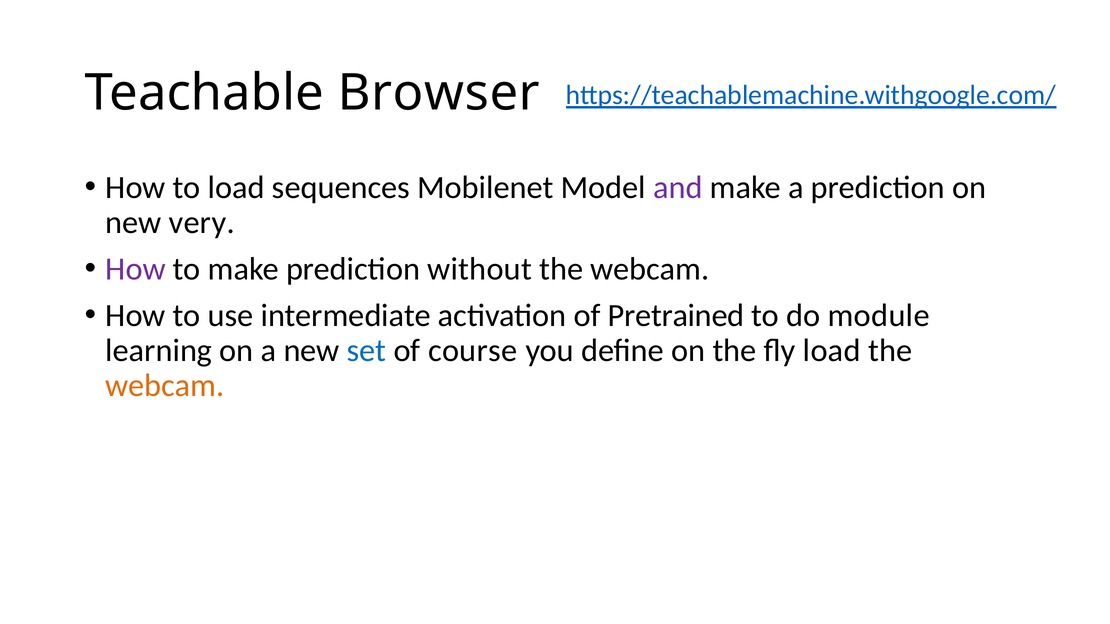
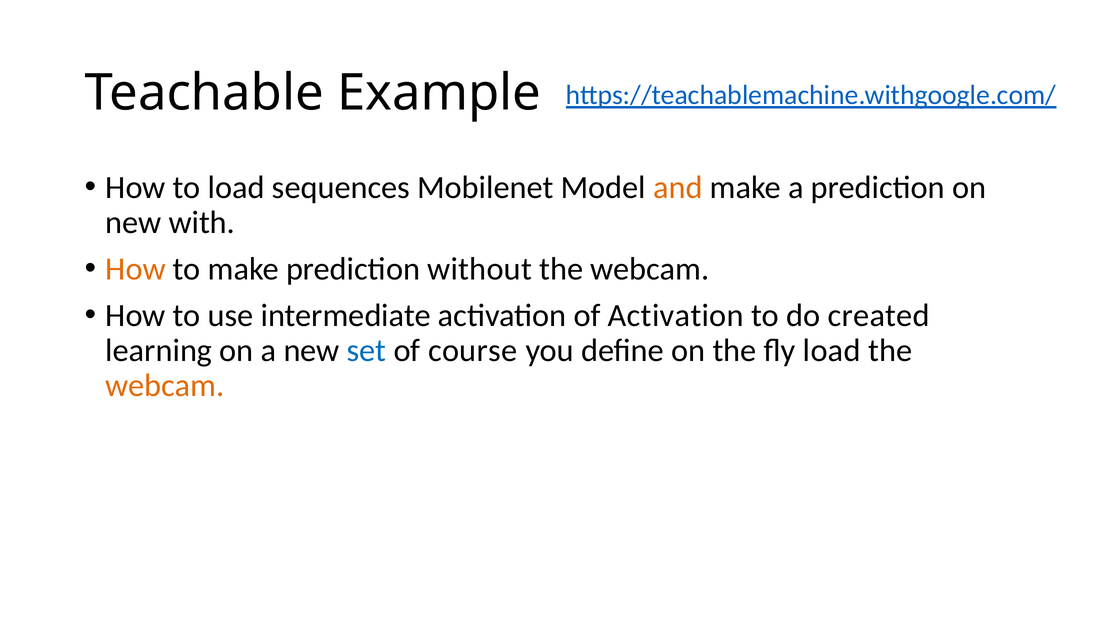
Browser: Browser -> Example (439, 93)
and colour: purple -> orange (678, 188)
very: very -> with (202, 223)
How colour: purple -> orange (136, 269)
of Pretrained: Pretrained -> Activation (676, 316)
module: module -> created (879, 316)
